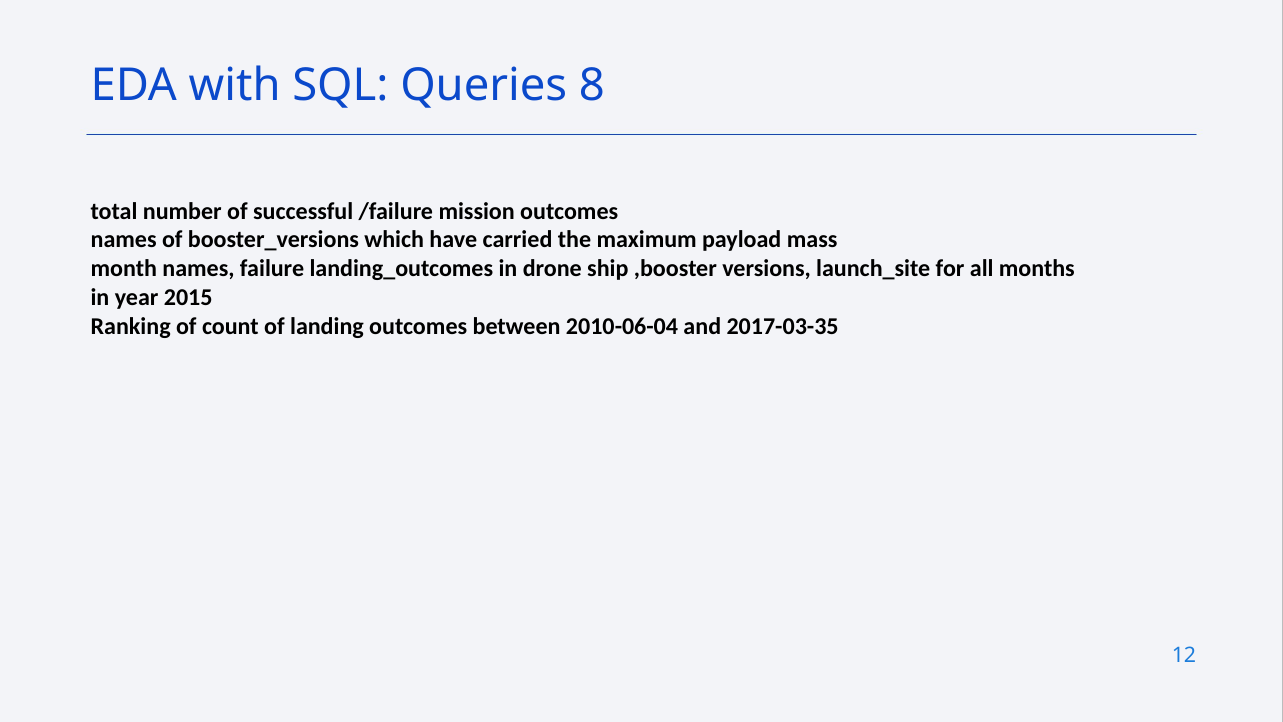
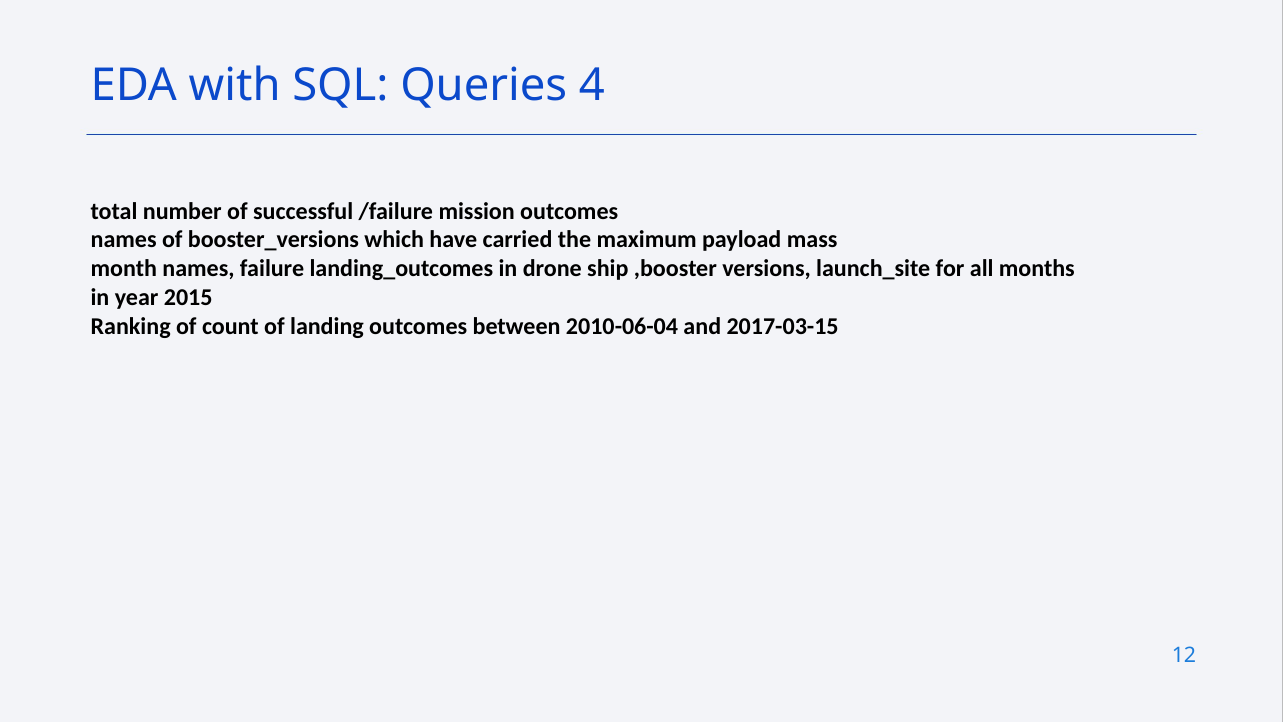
8: 8 -> 4 (592, 86)
2017-03-35: 2017-03-35 -> 2017-03-15 (783, 326)
